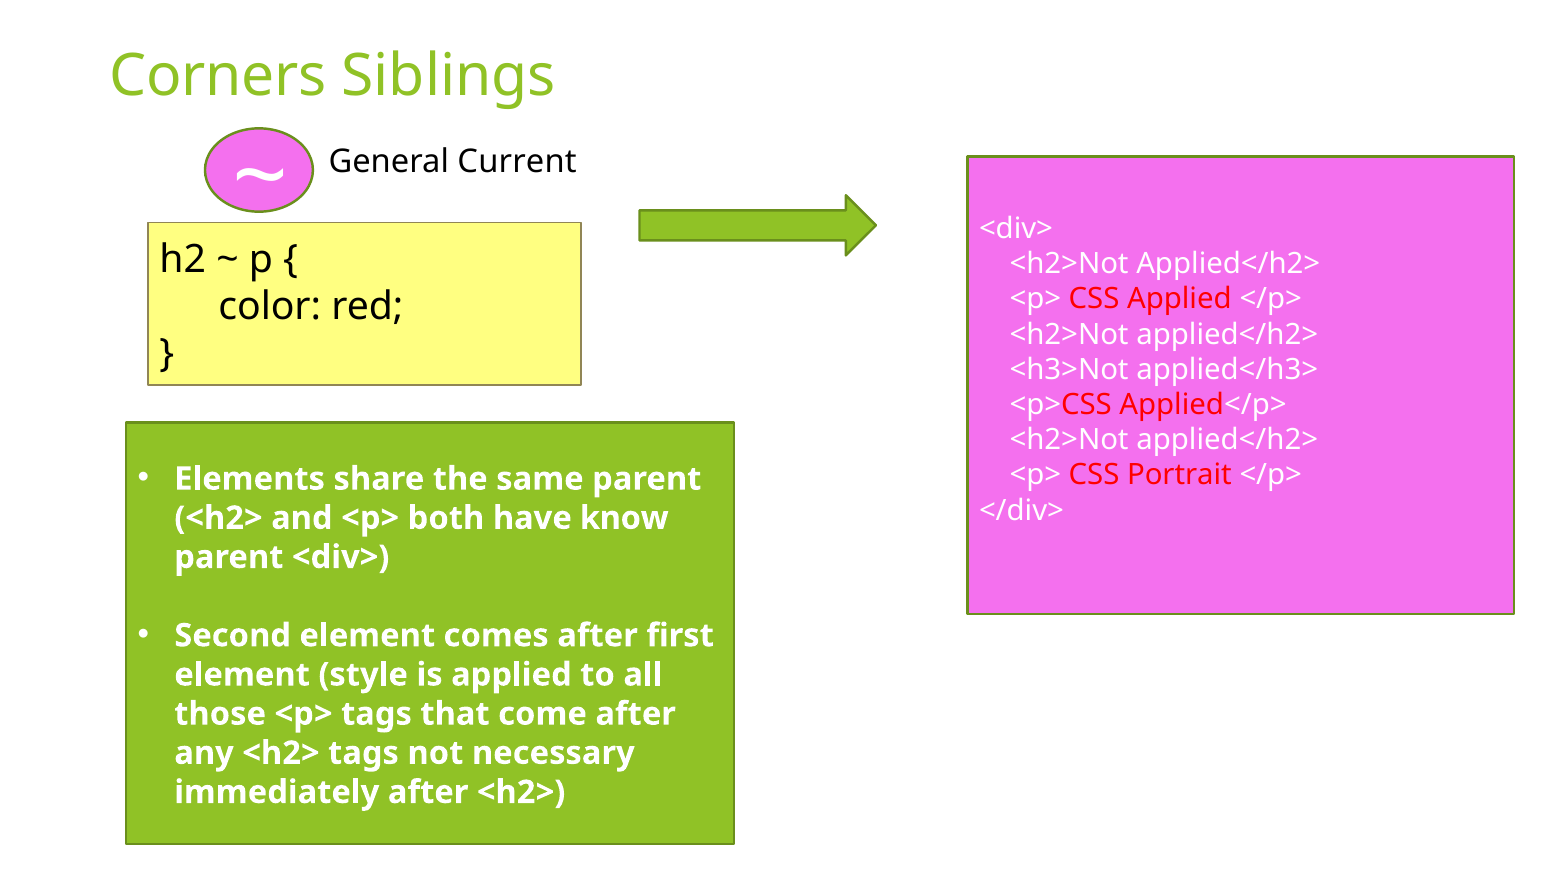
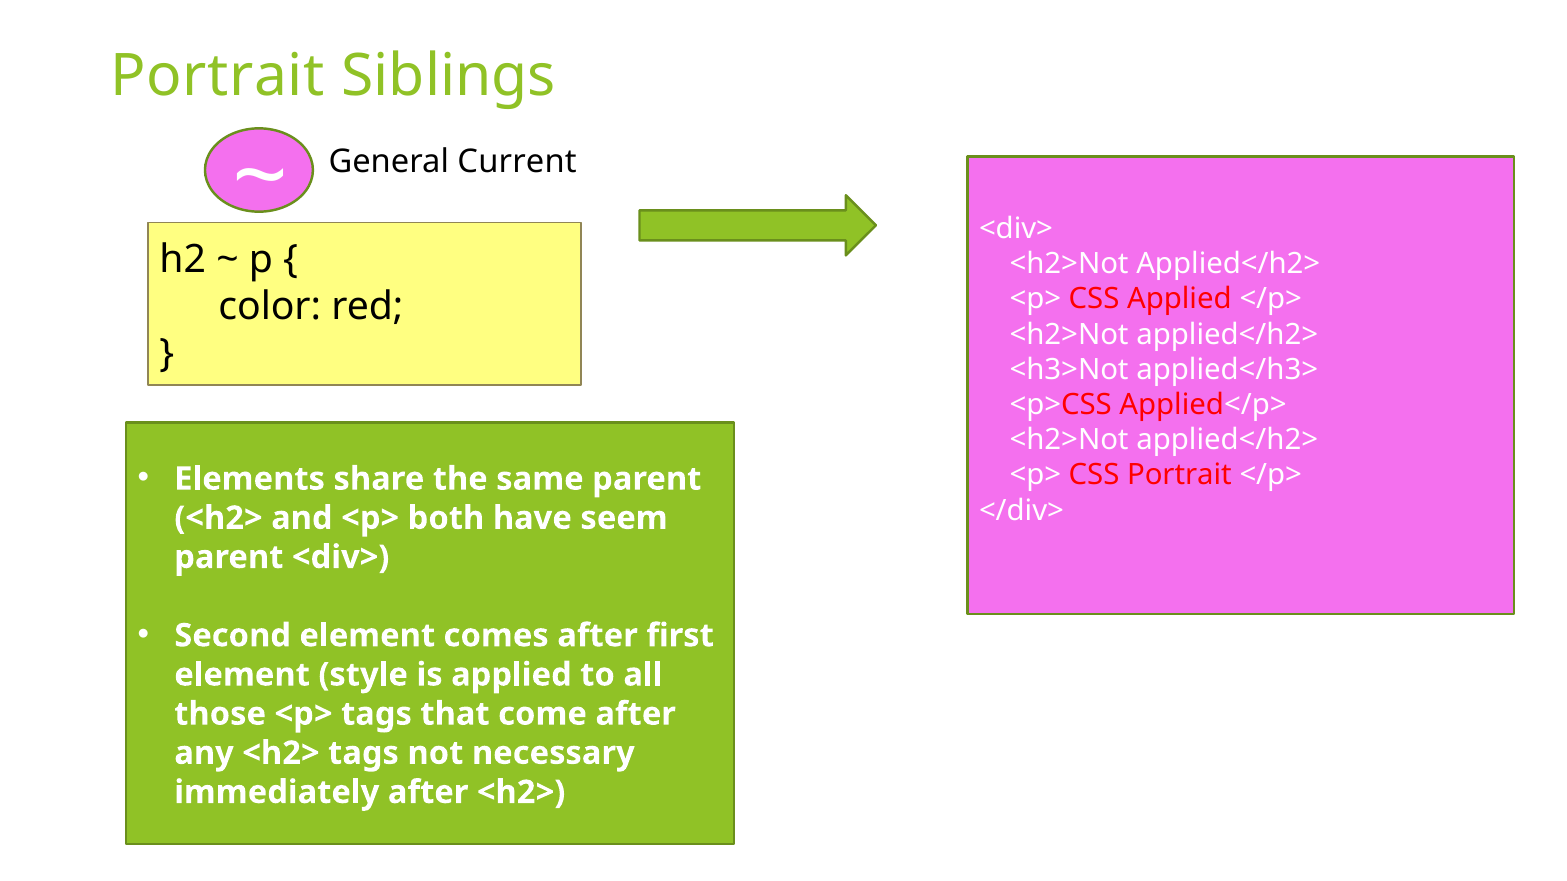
Corners: Corners -> Portrait (218, 76)
know: know -> seem (624, 518)
